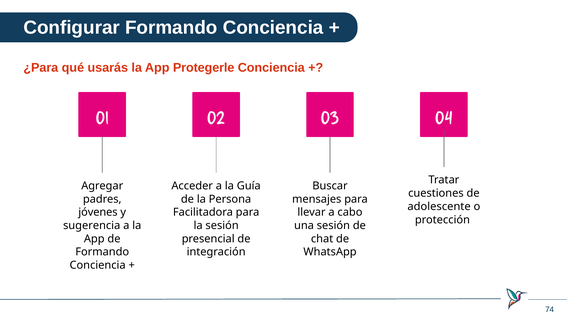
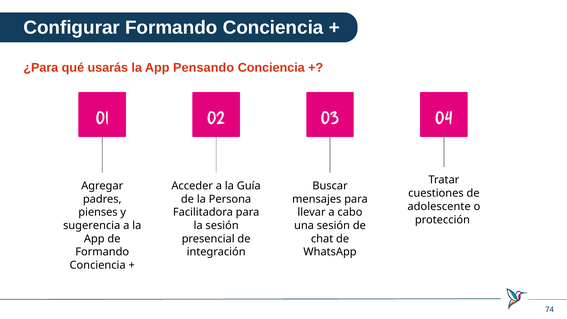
Protegerle: Protegerle -> Pensando (204, 68)
jóvenes: jóvenes -> pienses (98, 212)
